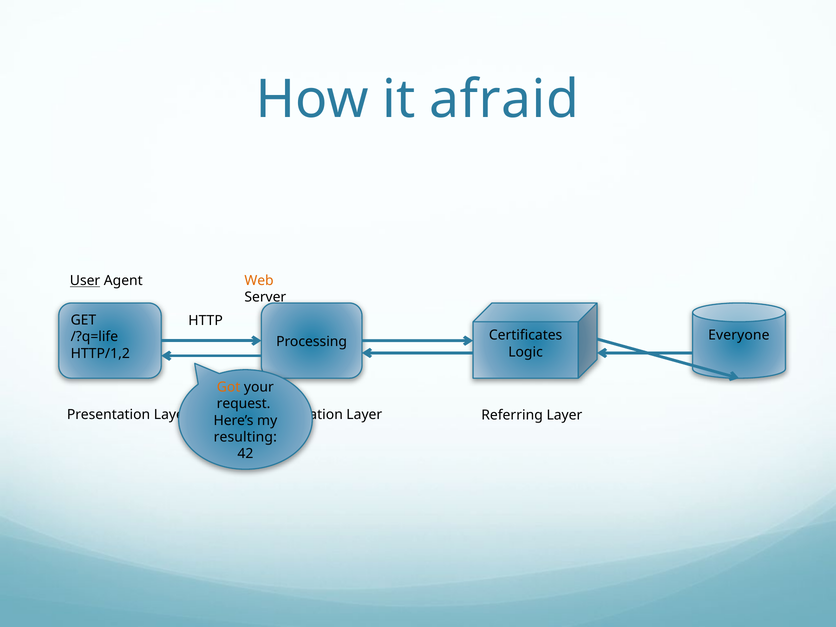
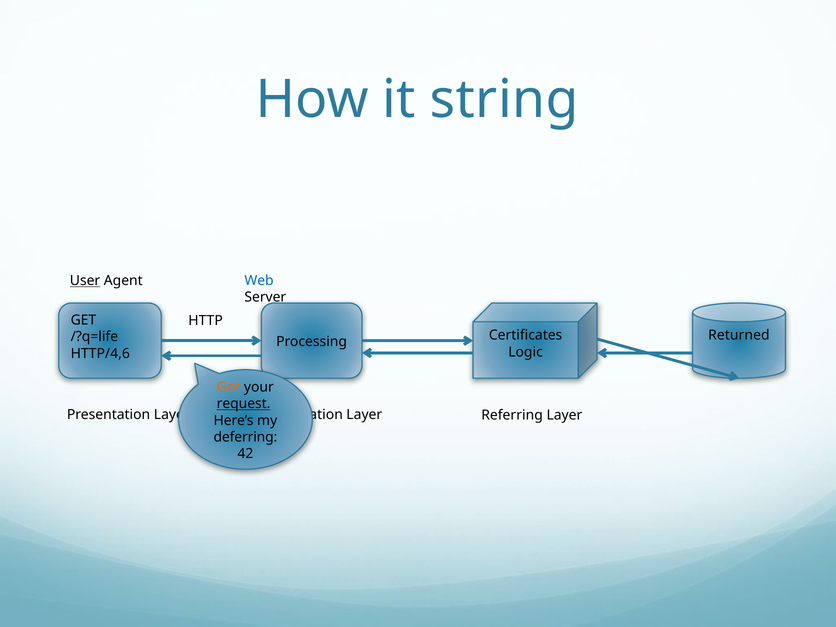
afraid: afraid -> string (504, 100)
Web colour: orange -> blue (259, 280)
Everyone: Everyone -> Returned (739, 335)
HTTP/1,2: HTTP/1,2 -> HTTP/4,6 (100, 354)
request underline: none -> present (244, 404)
resulting: resulting -> deferring (245, 437)
